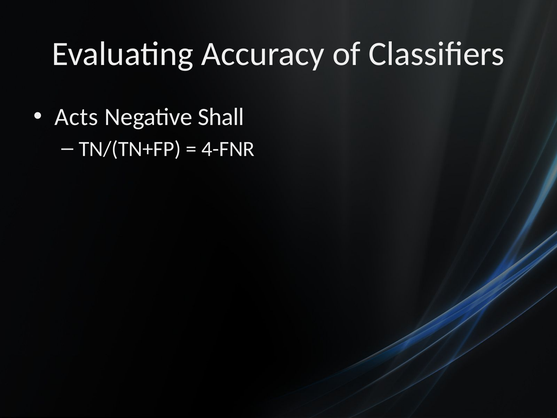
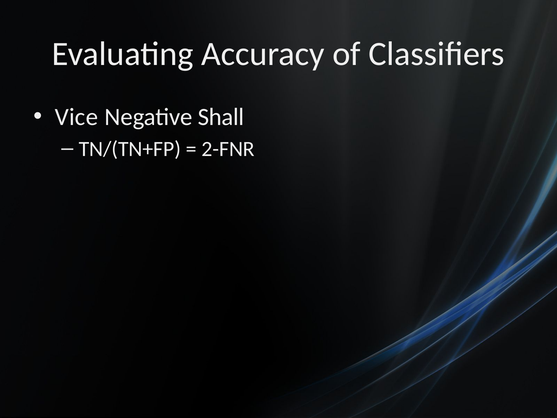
Acts: Acts -> Vice (76, 117)
4-FNR: 4-FNR -> 2-FNR (228, 149)
